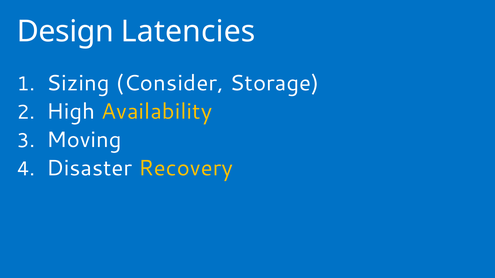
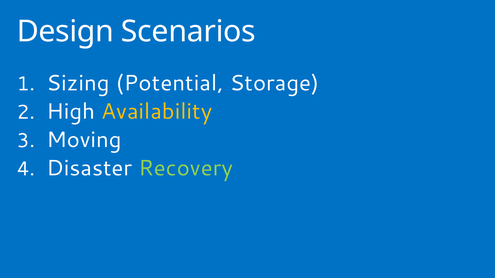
Latencies: Latencies -> Scenarios (188, 32)
Consider: Consider -> Potential (170, 83)
Recovery colour: yellow -> light green (186, 169)
